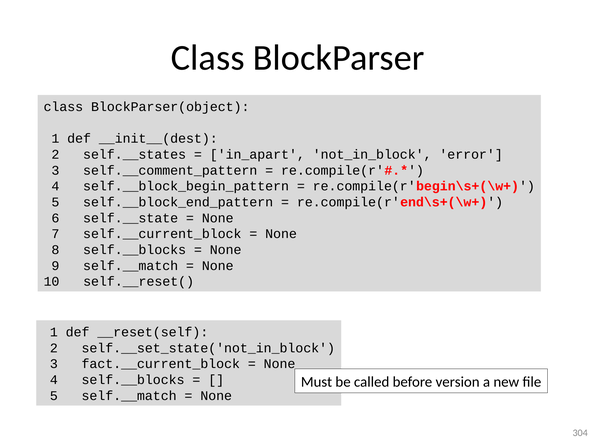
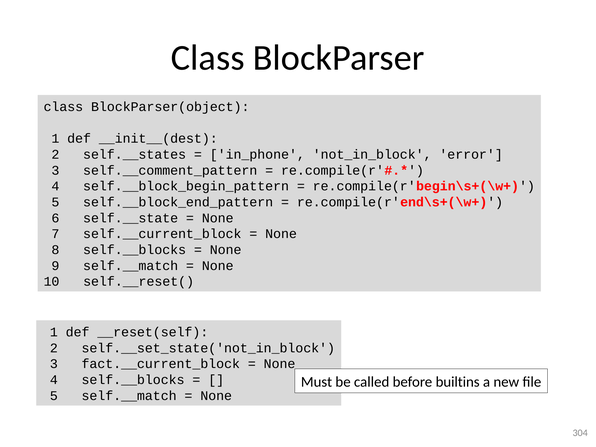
in_apart: in_apart -> in_phone (257, 154)
version: version -> builtins (458, 382)
